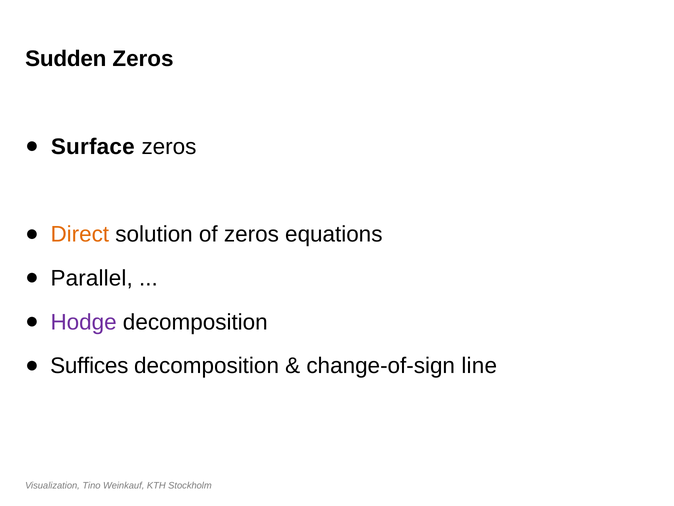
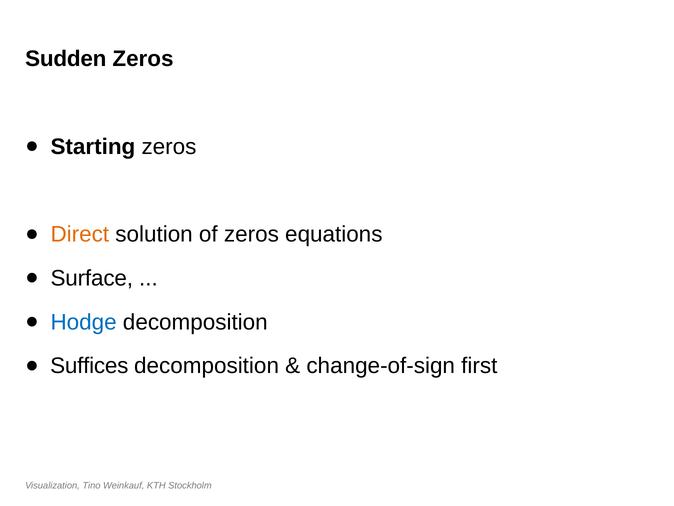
Surface: Surface -> Starting (93, 147)
Parallel: Parallel -> Surface (92, 278)
Hodge colour: purple -> blue (84, 322)
line: line -> first (479, 366)
